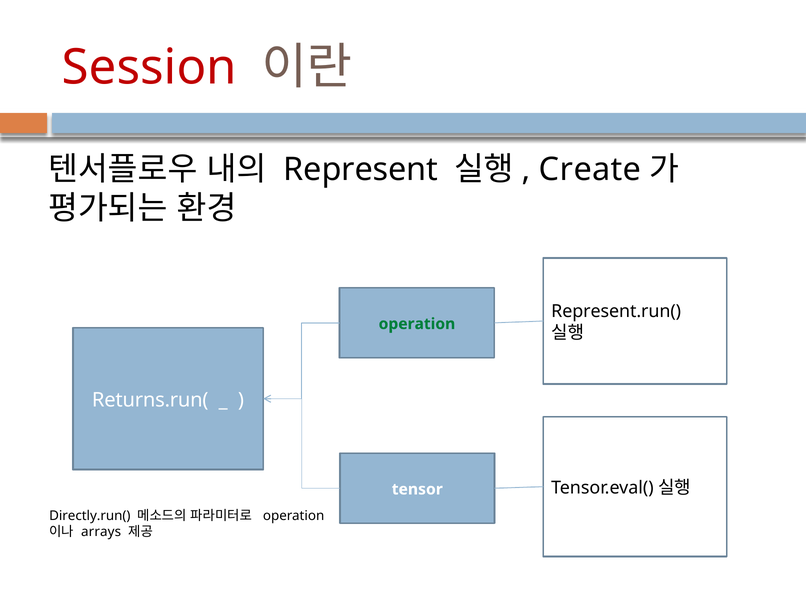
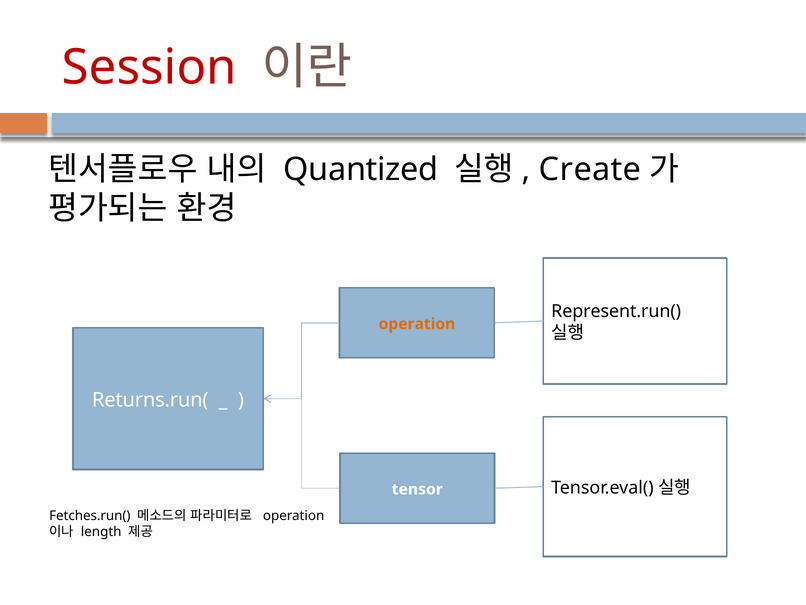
Represent: Represent -> Quantized (361, 169)
operation colour: green -> orange (417, 324)
Directly.run(: Directly.run( -> Fetches.run( (90, 515)
arrays: arrays -> length (101, 531)
